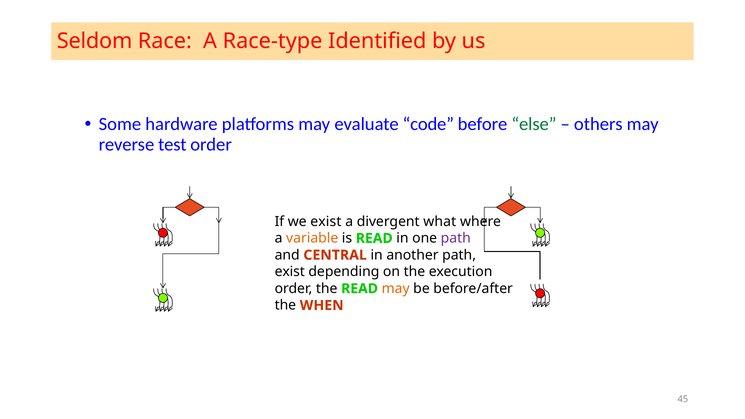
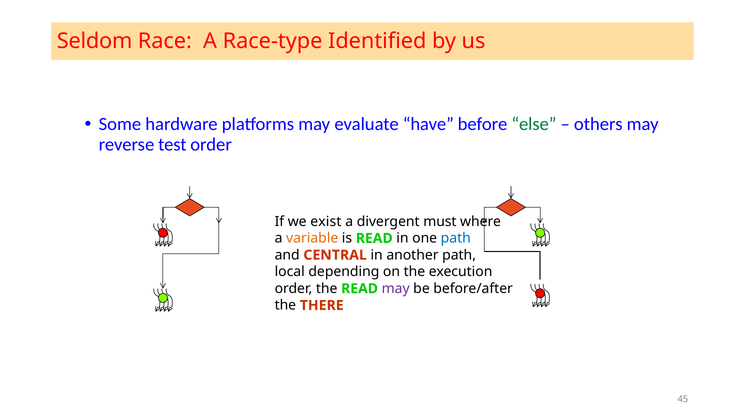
code: code -> have (428, 124)
what: what -> must (440, 222)
path colour: purple -> blue (456, 238)
exist: exist -> local (290, 272)
may colour: orange -> purple (396, 289)
WHEN: WHEN -> THERE (322, 305)
